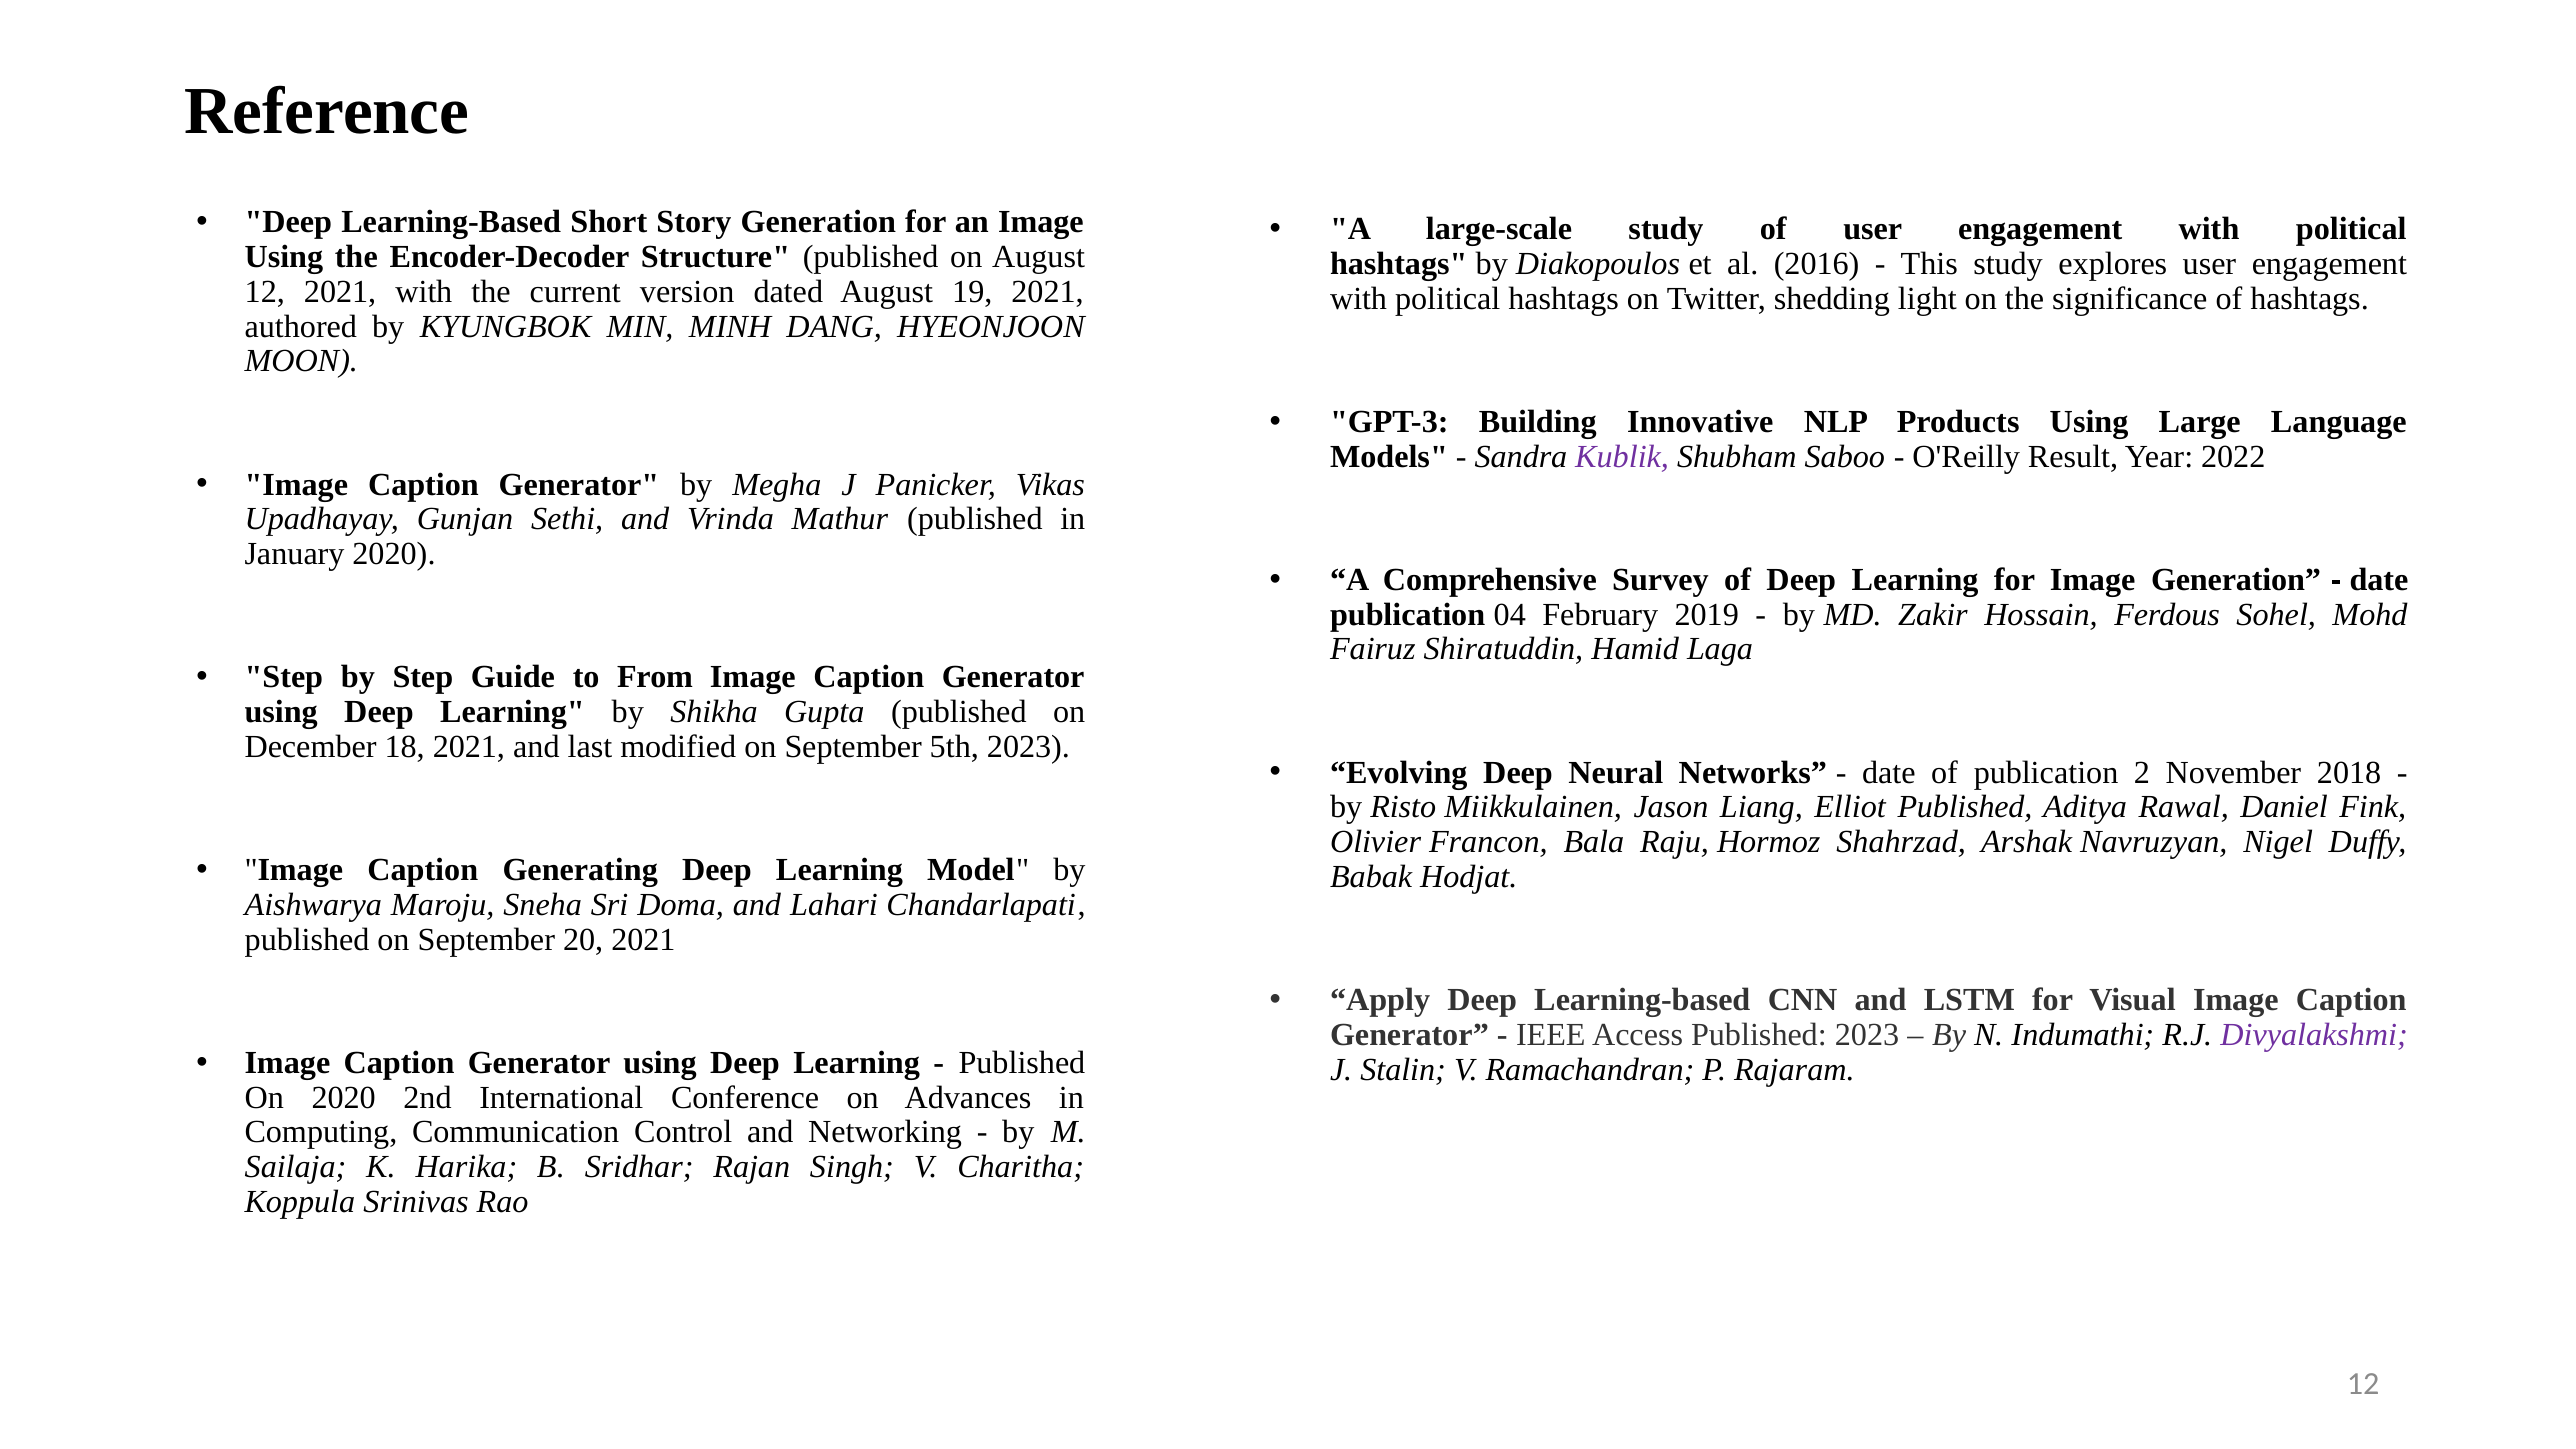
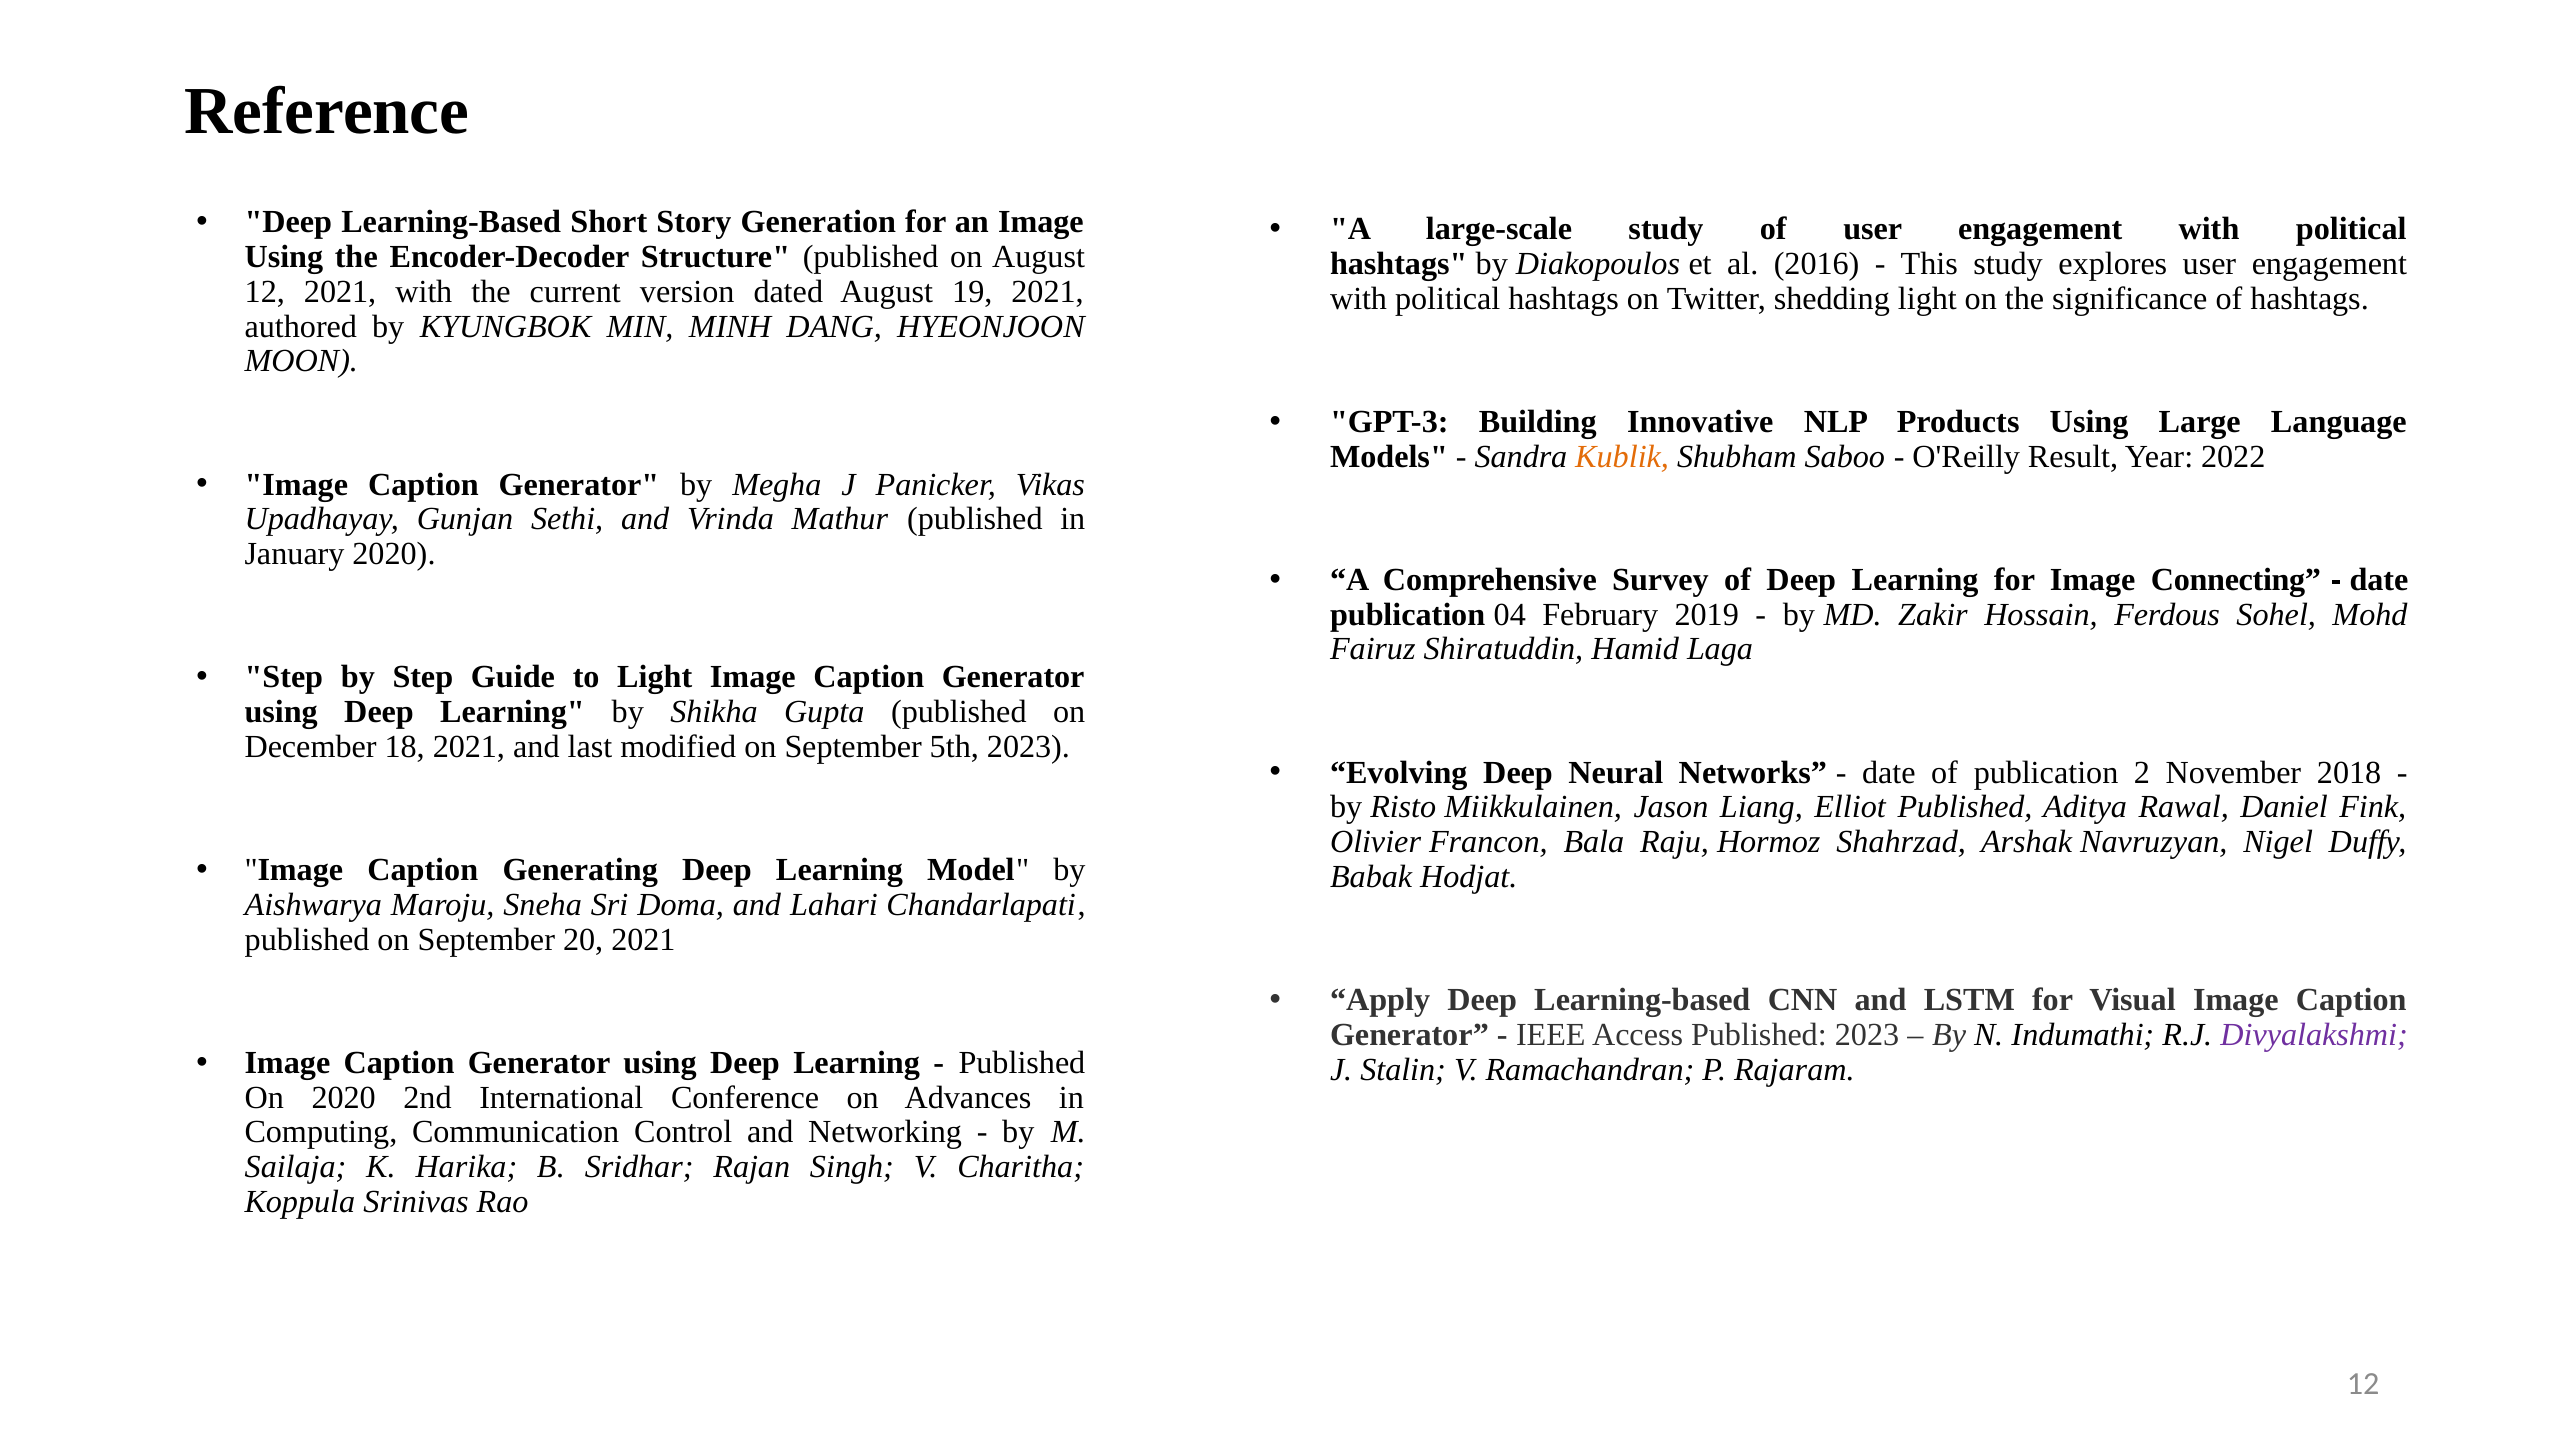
Kublik colour: purple -> orange (1622, 456)
Image Generation: Generation -> Connecting (2236, 580)
to From: From -> Light (655, 677)
